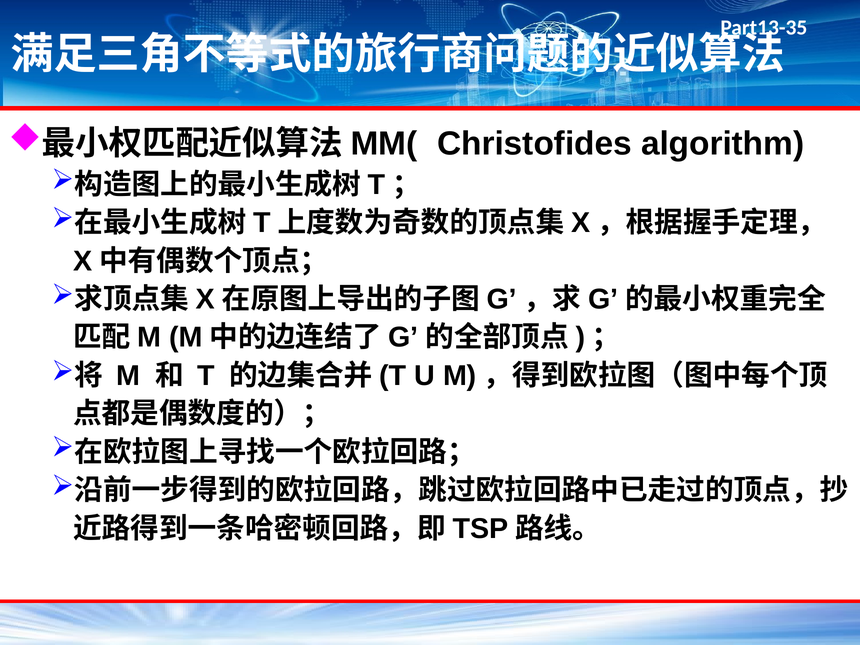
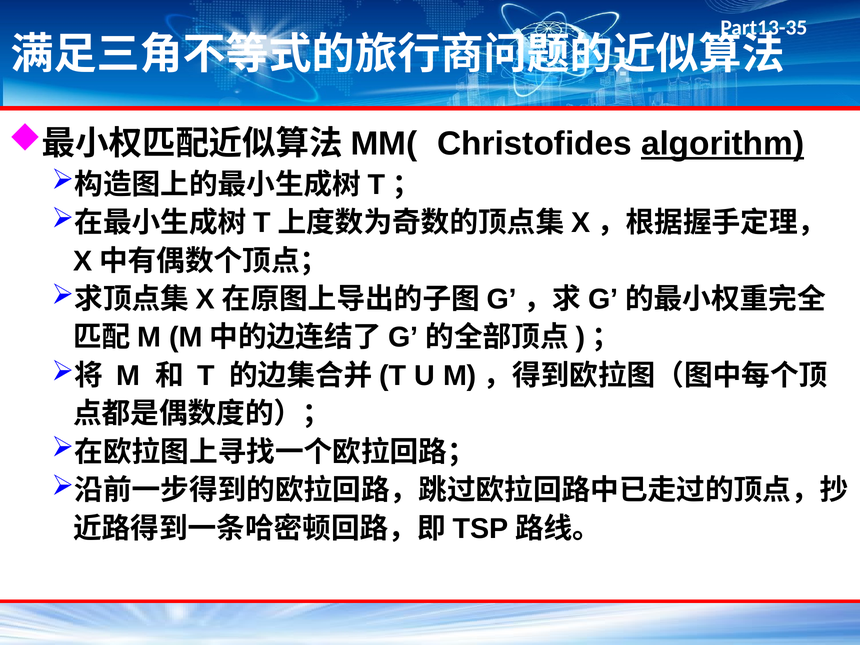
algorithm underline: none -> present (723, 144)
